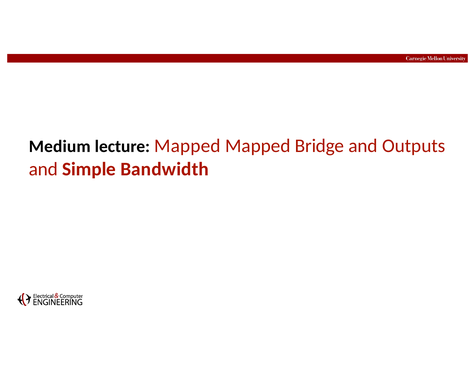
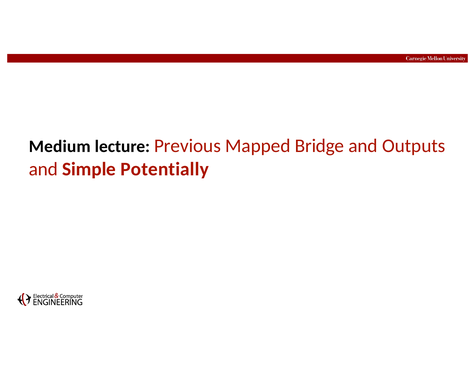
lecture Mapped: Mapped -> Previous (187, 146)
Bandwidth: Bandwidth -> Potentially (165, 169)
